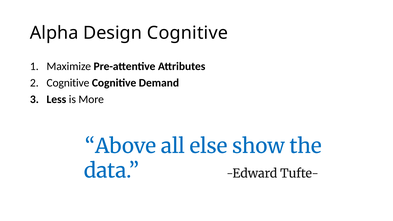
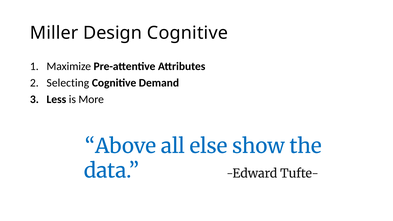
Alpha: Alpha -> Miller (54, 33)
Cognitive: Cognitive -> Selecting (68, 83)
